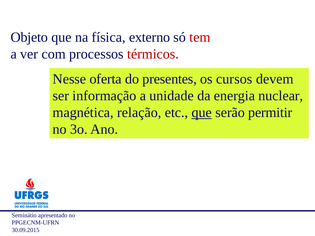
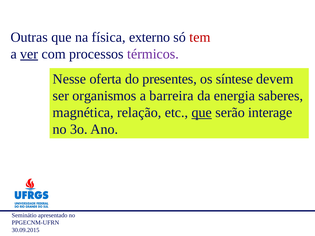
Objeto: Objeto -> Outras (29, 37)
ver underline: none -> present (29, 54)
térmicos colour: red -> purple (153, 54)
cursos: cursos -> síntese (234, 79)
informação: informação -> organismos (104, 96)
unidade: unidade -> barreira (172, 96)
nuclear: nuclear -> saberes (281, 96)
permitir: permitir -> interage (270, 113)
